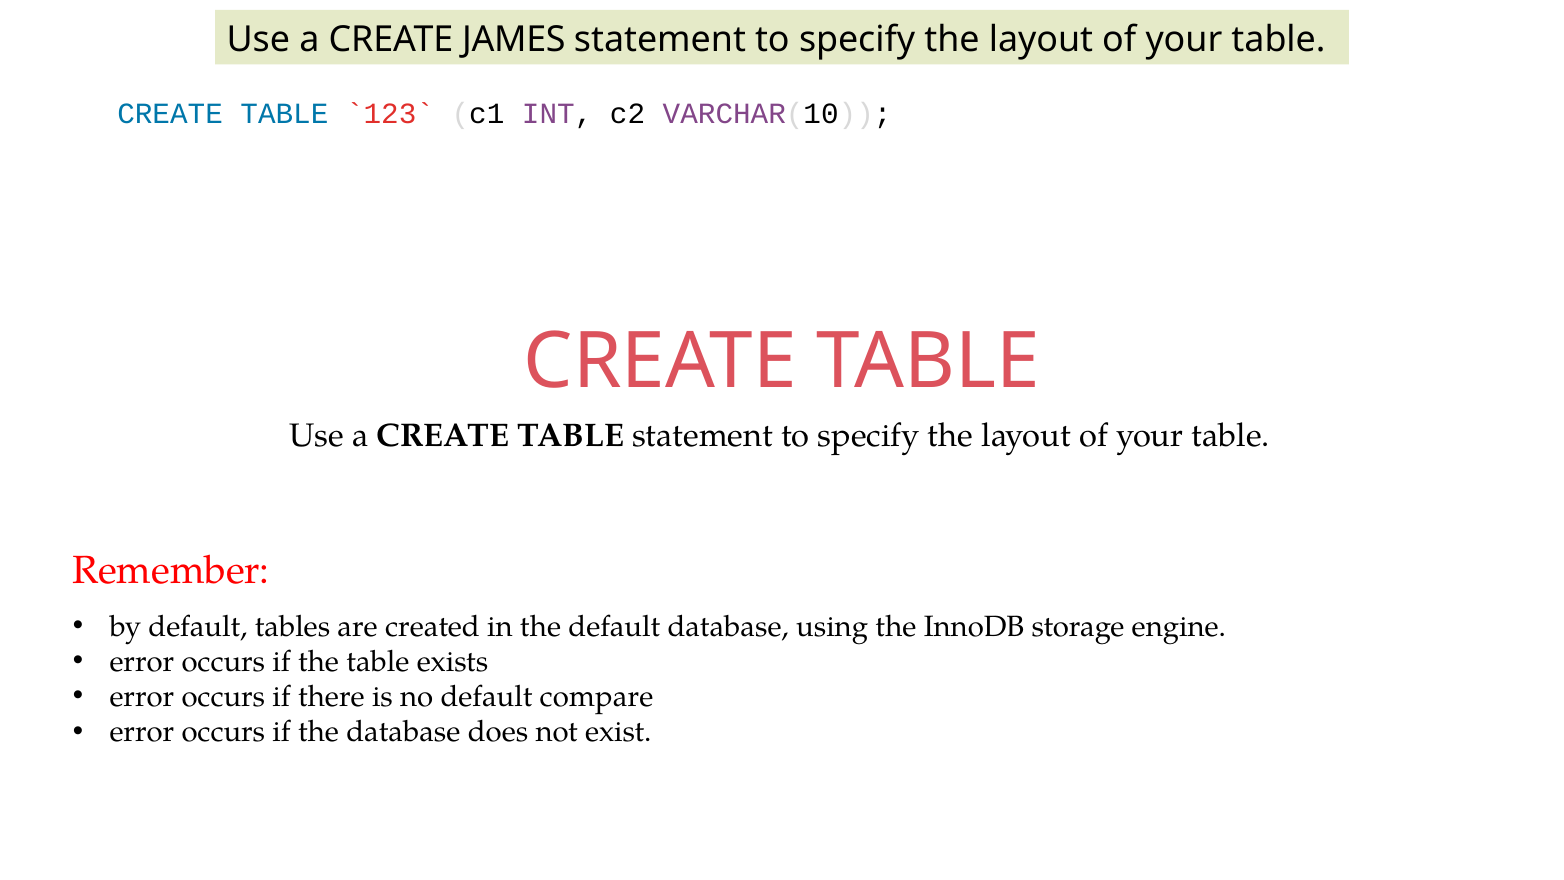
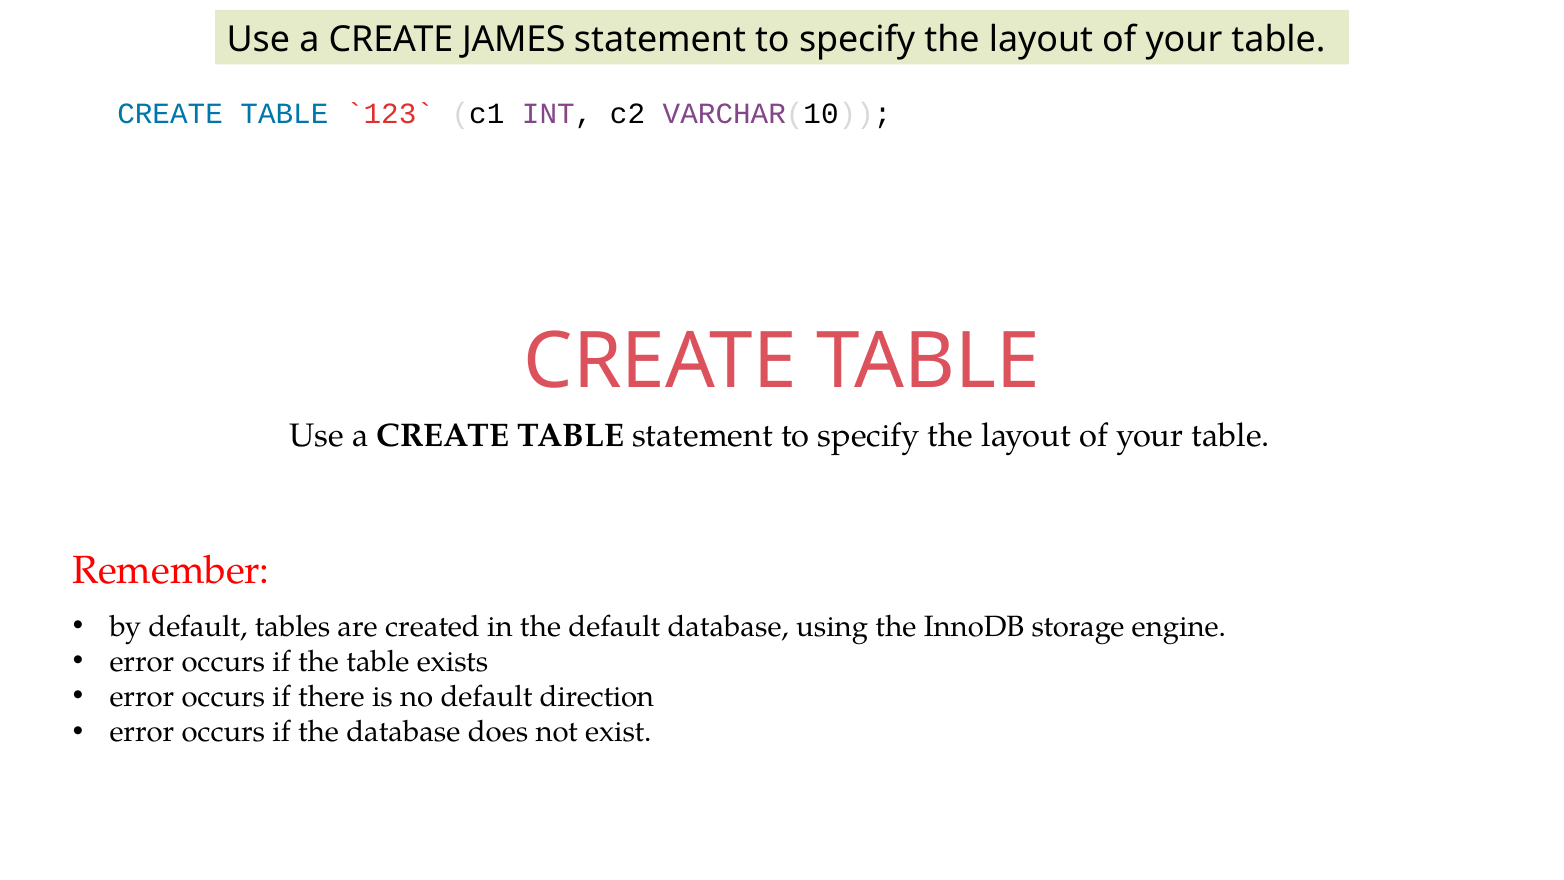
compare: compare -> direction (597, 697)
